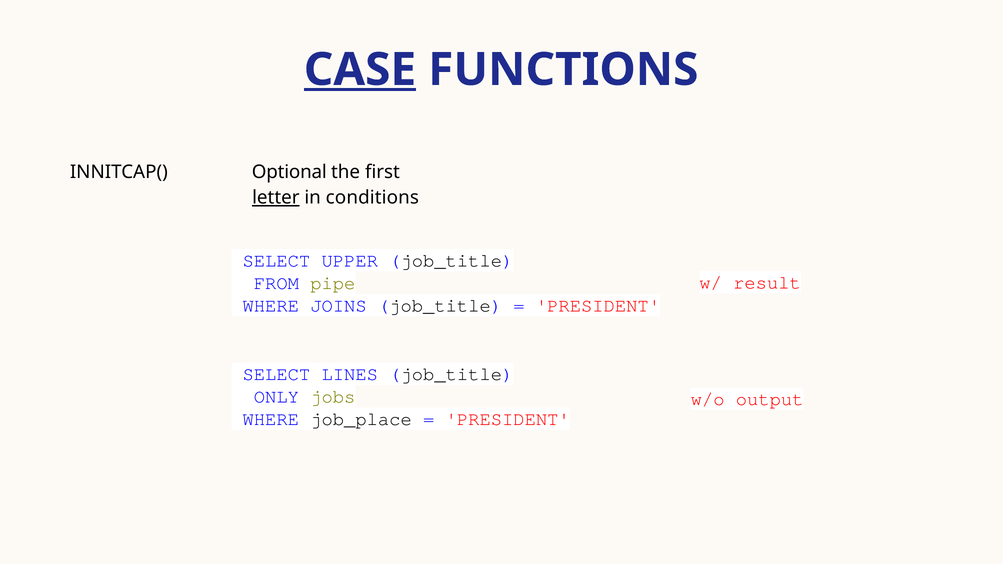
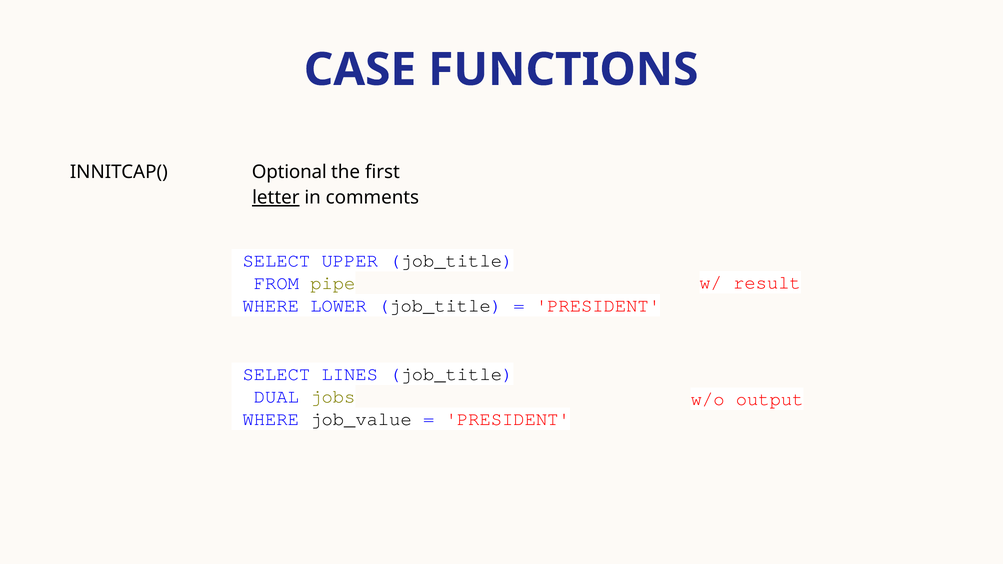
CASE underline: present -> none (360, 70)
conditions: conditions -> comments (372, 198)
JOINS: JOINS -> LOWER (338, 306)
ONLY: ONLY -> DUAL (276, 397)
job_place: job_place -> job_value (361, 419)
